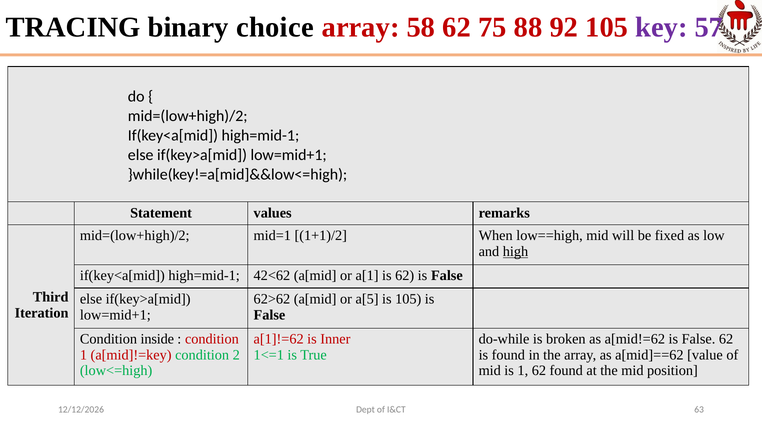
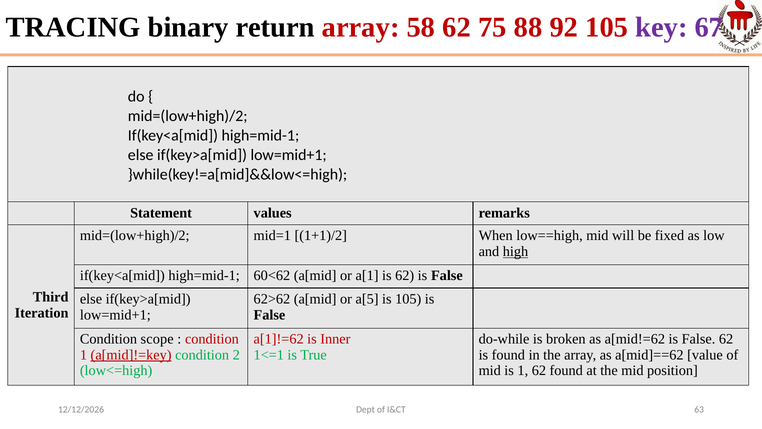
choice: choice -> return (275, 27)
57: 57 -> 67 (709, 27)
42<62: 42<62 -> 60<62 (272, 276)
inside: inside -> scope (157, 339)
a[mid]!=key underline: none -> present (131, 355)
